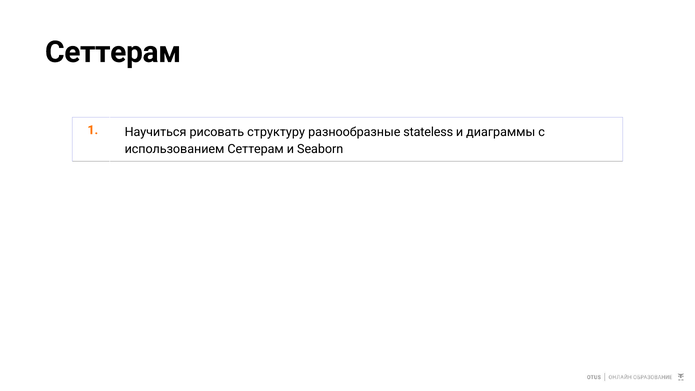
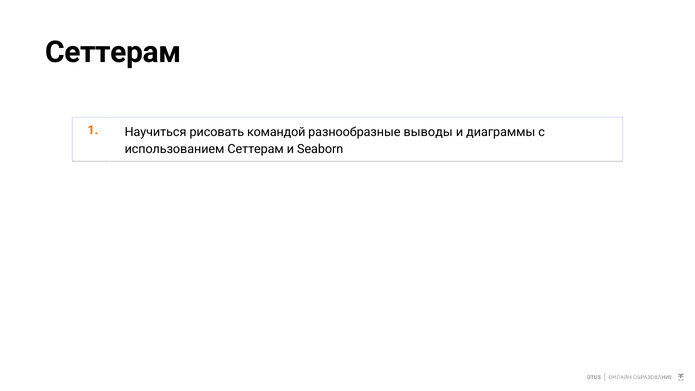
структуру: структуру -> командой (276, 132)
stateless: stateless -> выводы (428, 132)
